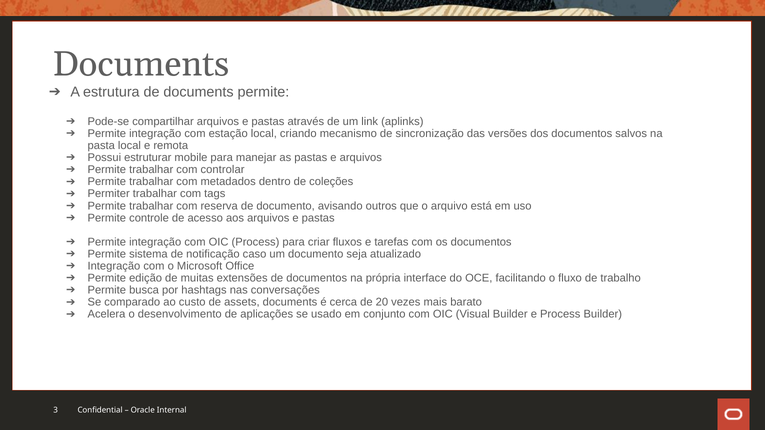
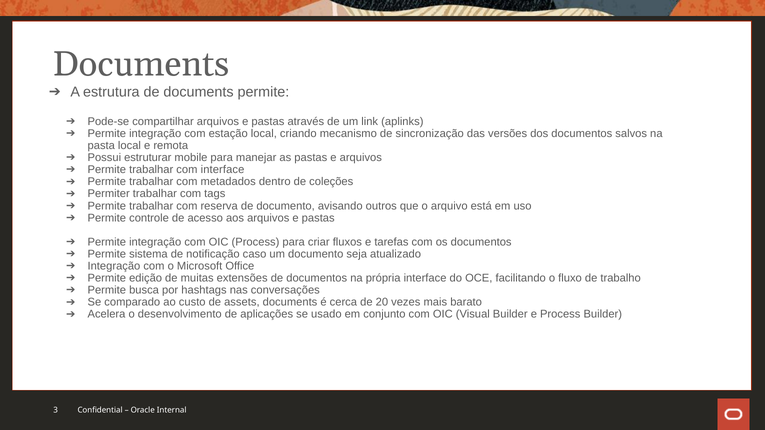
com controlar: controlar -> interface (223, 170)
